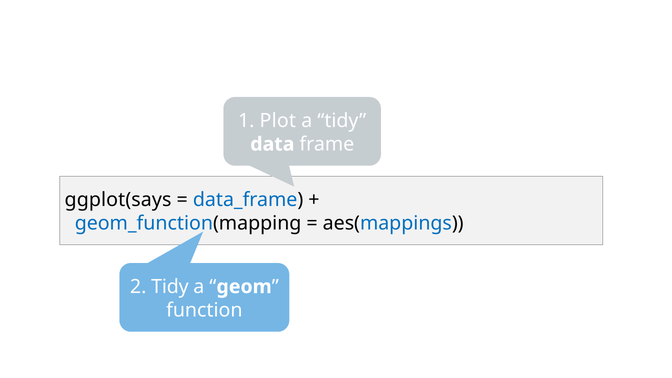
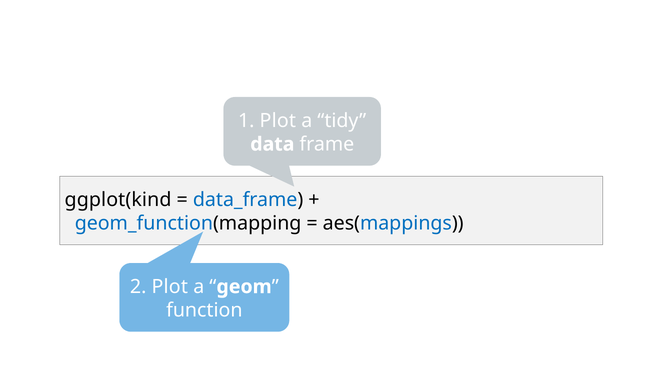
ggplot(says: ggplot(says -> ggplot(kind (118, 200)
2 Tidy: Tidy -> Plot (170, 287)
